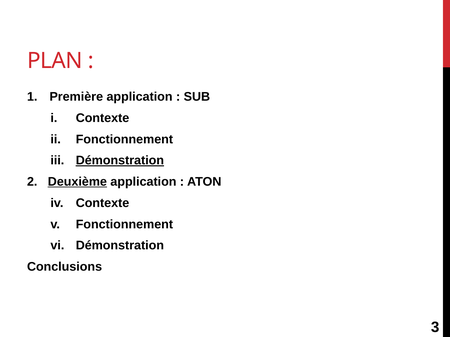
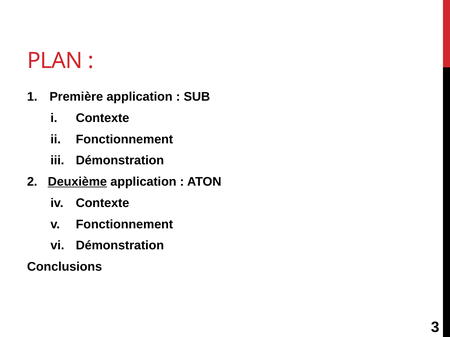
Démonstration underline: present -> none (120, 161)
